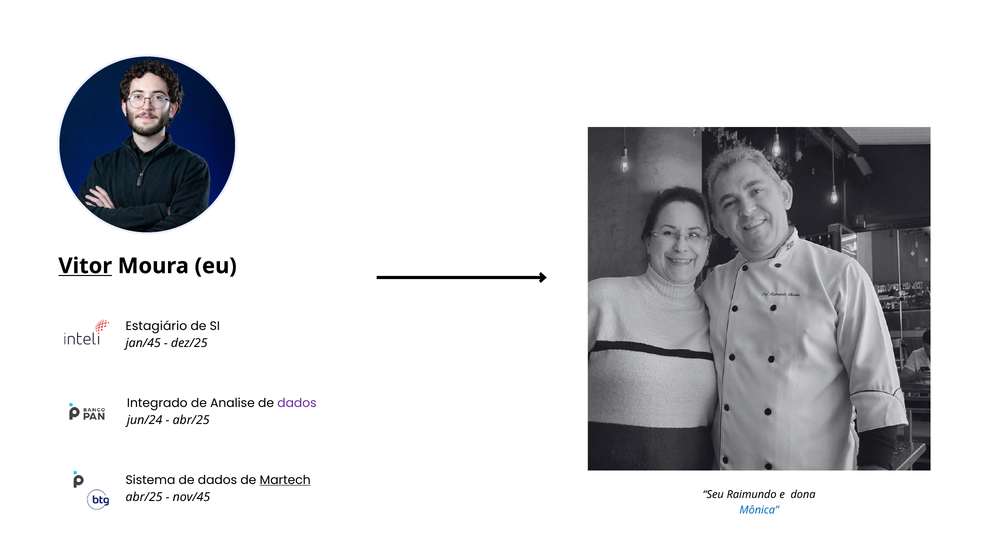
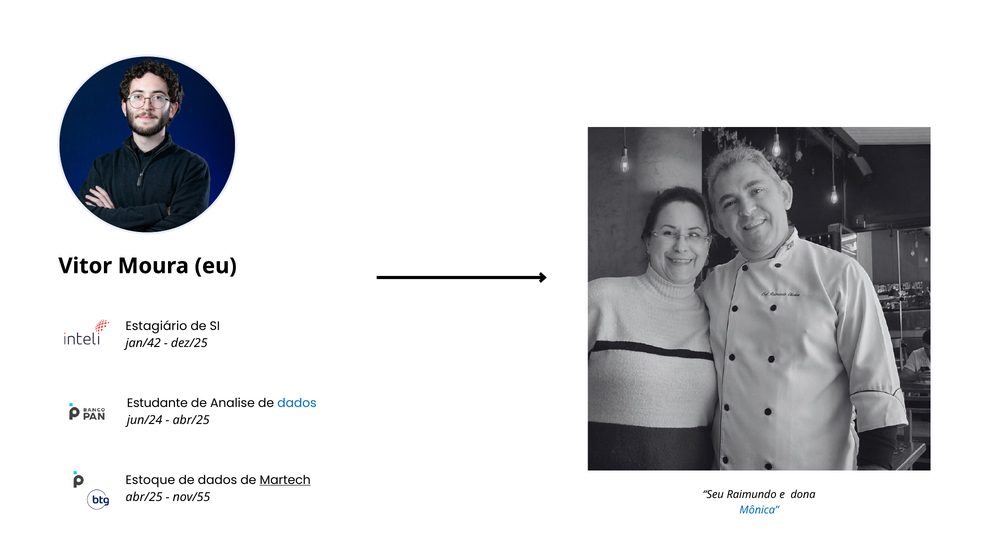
Vitor underline: present -> none (85, 266)
jan/45: jan/45 -> jan/42 (143, 343)
Integrado: Integrado -> Estudante (157, 403)
dados colour: purple -> blue (297, 403)
Sistema: Sistema -> Estoque (150, 480)
nov/45: nov/45 -> nov/55 (192, 497)
